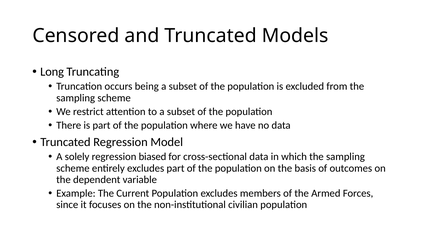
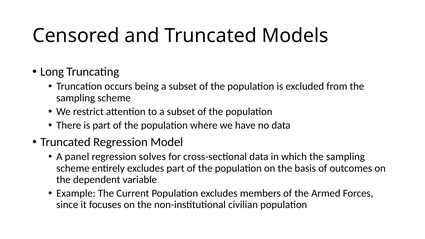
solely: solely -> panel (77, 157)
biased: biased -> solves (152, 157)
